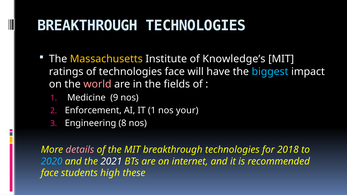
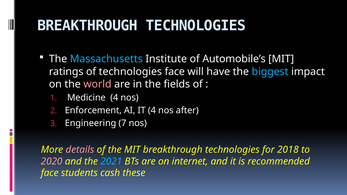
Massachusetts colour: yellow -> light blue (106, 59)
Knowledge’s: Knowledge’s -> Automobile’s (234, 59)
Medicine 9: 9 -> 4 (114, 98)
IT 1: 1 -> 4 (152, 110)
your: your -> after (187, 110)
8: 8 -> 7 (122, 123)
2020 colour: light blue -> pink (52, 161)
2021 colour: white -> light blue (111, 161)
high: high -> cash (110, 173)
